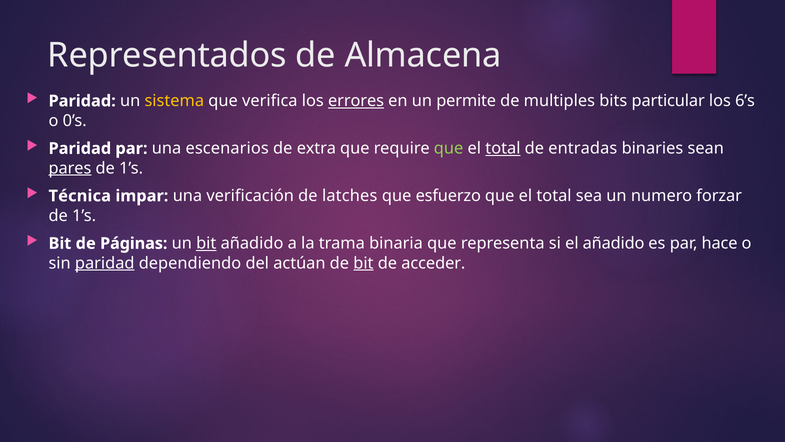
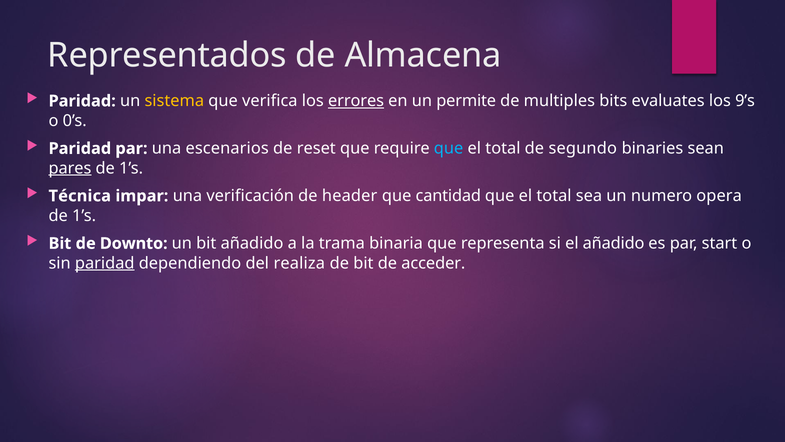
particular: particular -> evaluates (668, 101)
6’s: 6’s -> 9’s (745, 101)
extra: extra -> reset (316, 148)
que colour: light green -> light blue (449, 148)
total underline: present -> none (503, 148)
entradas: entradas -> segundo (583, 148)
latches: latches -> header (350, 196)
esfuerzo: esfuerzo -> cantidad (448, 196)
forzar: forzar -> opera (719, 196)
Páginas: Páginas -> Downto (134, 243)
bit underline: present -> none (206, 243)
hace: hace -> start (719, 243)
actúan: actúan -> realiza (299, 263)
bit underline: present -> none (363, 263)
